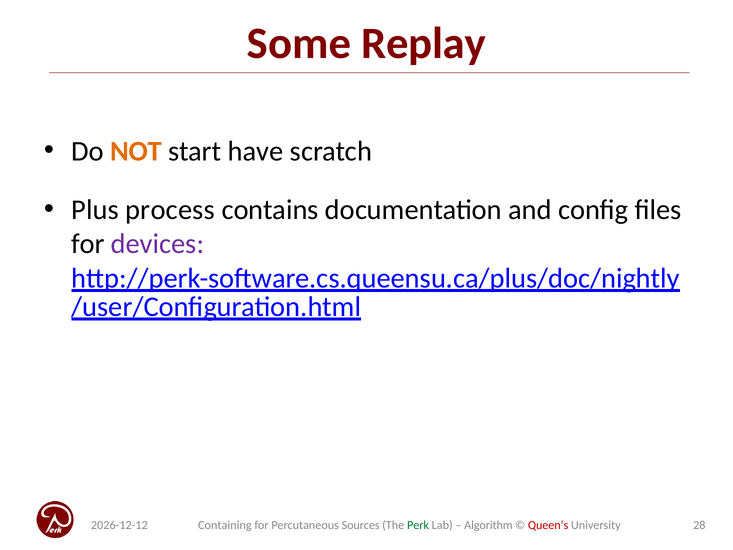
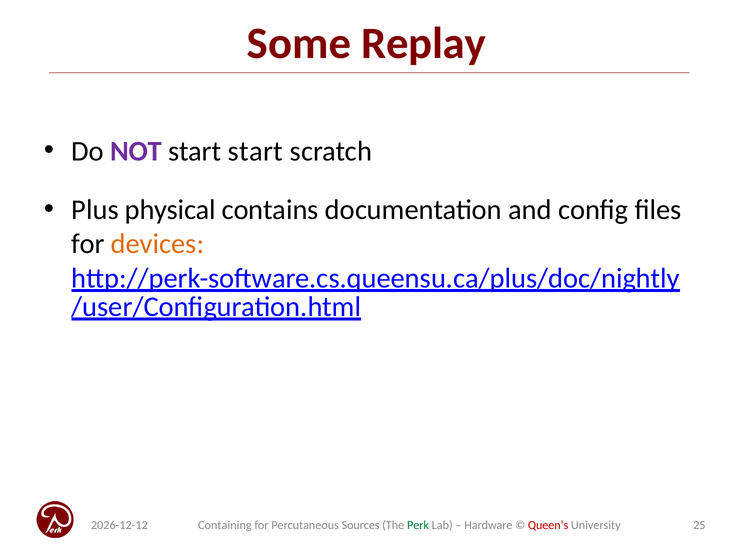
NOT colour: orange -> purple (136, 151)
start have: have -> start (255, 151)
process: process -> physical (170, 210)
devices colour: purple -> orange (157, 244)
Algorithm: Algorithm -> Hardware (488, 525)
28: 28 -> 25 (699, 525)
